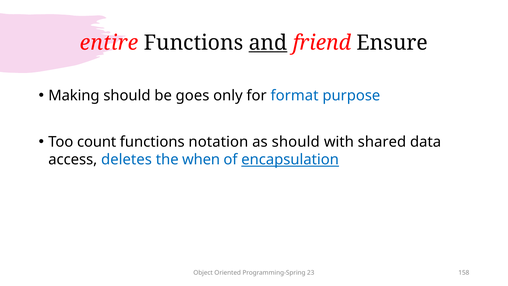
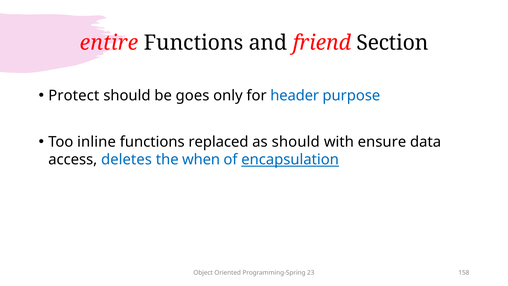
and underline: present -> none (268, 43)
Ensure: Ensure -> Section (392, 43)
Making: Making -> Protect (74, 96)
format: format -> header (295, 96)
count: count -> inline (97, 142)
notation: notation -> replaced (218, 142)
shared: shared -> ensure (382, 142)
